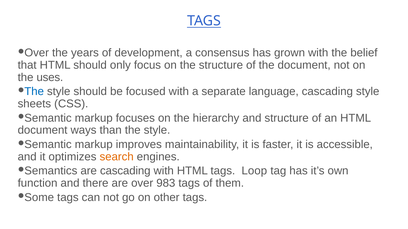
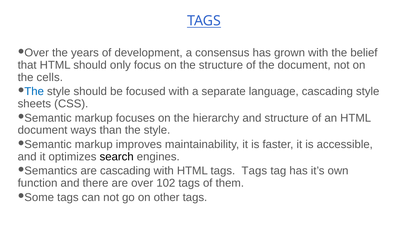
uses: uses -> cells (50, 77)
search colour: orange -> black (117, 157)
HTML tags Loop: Loop -> Tags (254, 171)
983: 983 -> 102 (166, 183)
